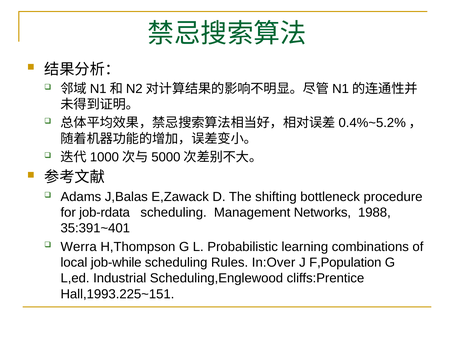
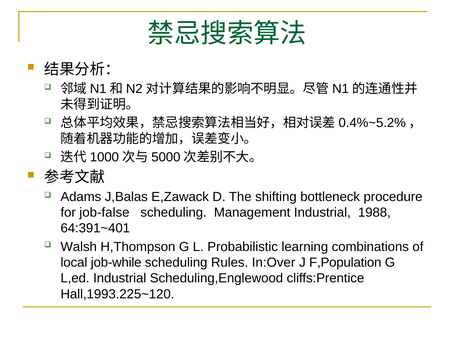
job-rdata: job-rdata -> job-false (104, 212)
Management Networks: Networks -> Industrial (322, 212)
35:391~401: 35:391~401 -> 64:391~401 (95, 228)
Werra: Werra -> Walsh (79, 246)
Hall,1993.225~151: Hall,1993.225~151 -> Hall,1993.225~120 (117, 294)
